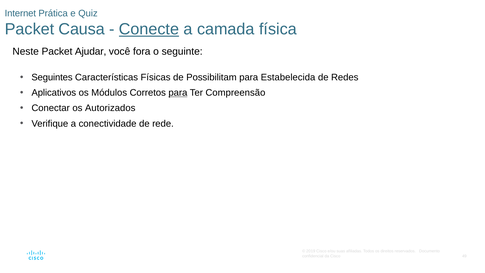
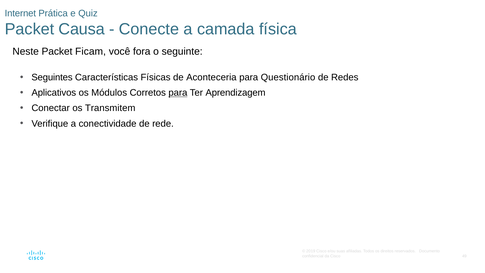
Conecte underline: present -> none (149, 29)
Ajudar: Ajudar -> Ficam (91, 52)
Possibilitam: Possibilitam -> Aconteceria (211, 77)
Estabelecida: Estabelecida -> Questionário (288, 77)
Compreensão: Compreensão -> Aprendizagem (236, 93)
Autorizados: Autorizados -> Transmitem (110, 108)
